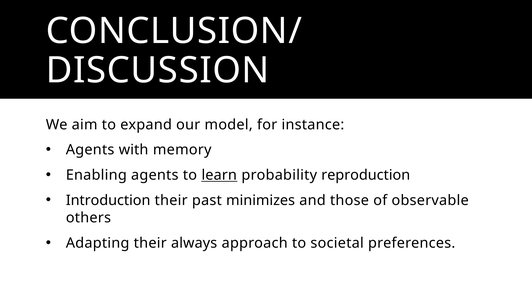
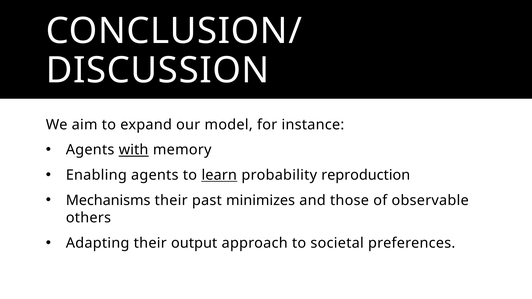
with underline: none -> present (134, 150)
Introduction: Introduction -> Mechanisms (108, 201)
always: always -> output (194, 243)
